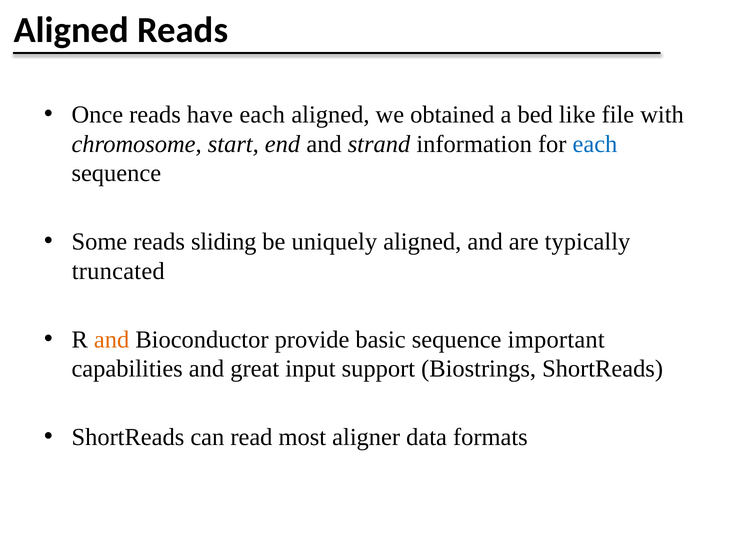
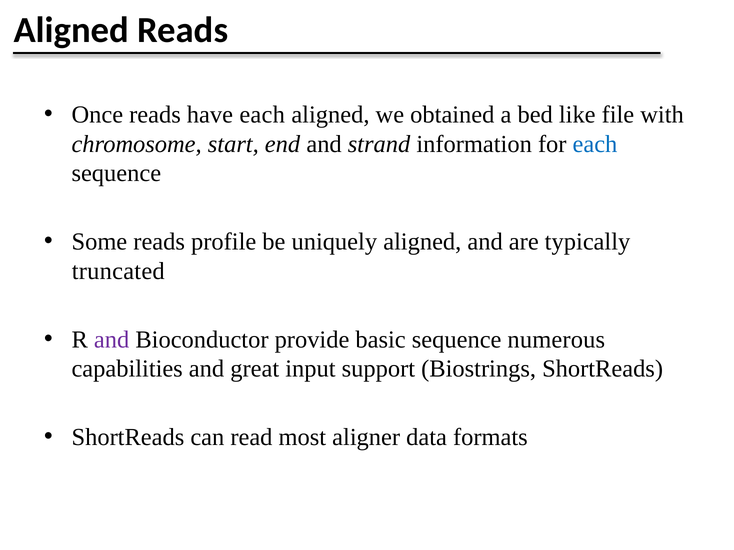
sliding: sliding -> profile (224, 242)
and colour: orange -> purple (112, 340)
important: important -> numerous (556, 340)
